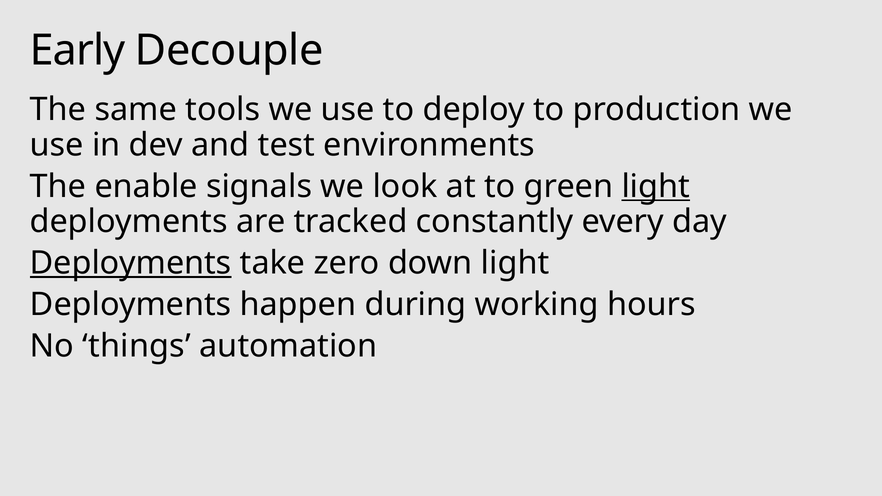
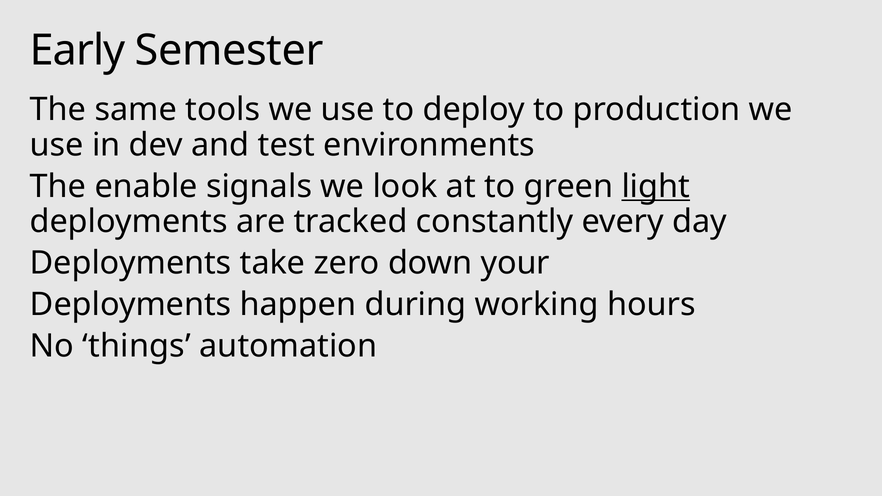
Decouple: Decouple -> Semester (229, 51)
Deployments underline: present -> none (131, 263)
down light: light -> your (515, 263)
